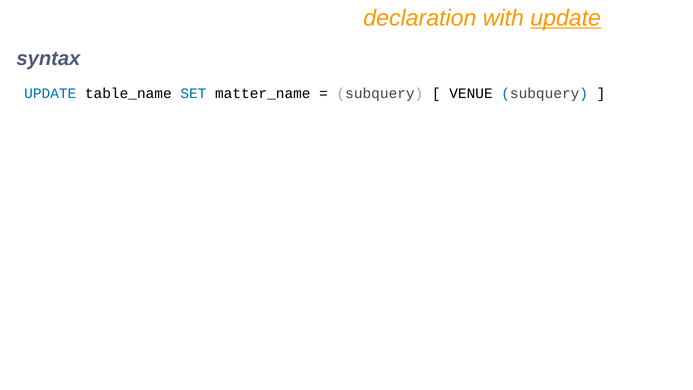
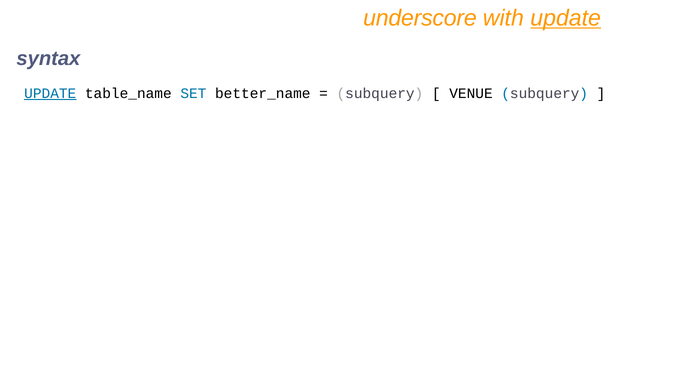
declaration: declaration -> underscore (420, 18)
UPDATE underline: none -> present (50, 93)
matter_name: matter_name -> better_name (263, 93)
